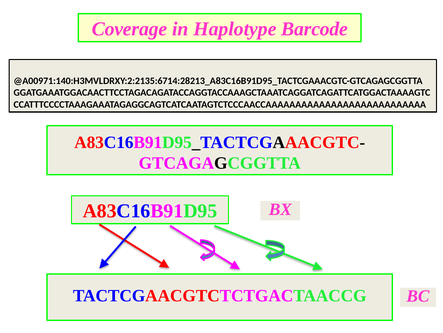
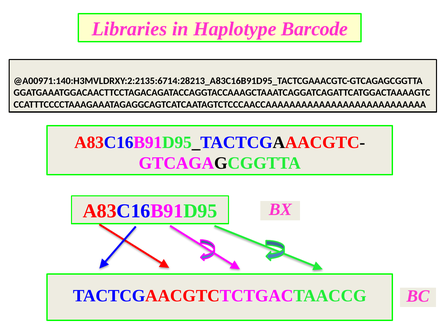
Coverage: Coverage -> Libraries (129, 29)
